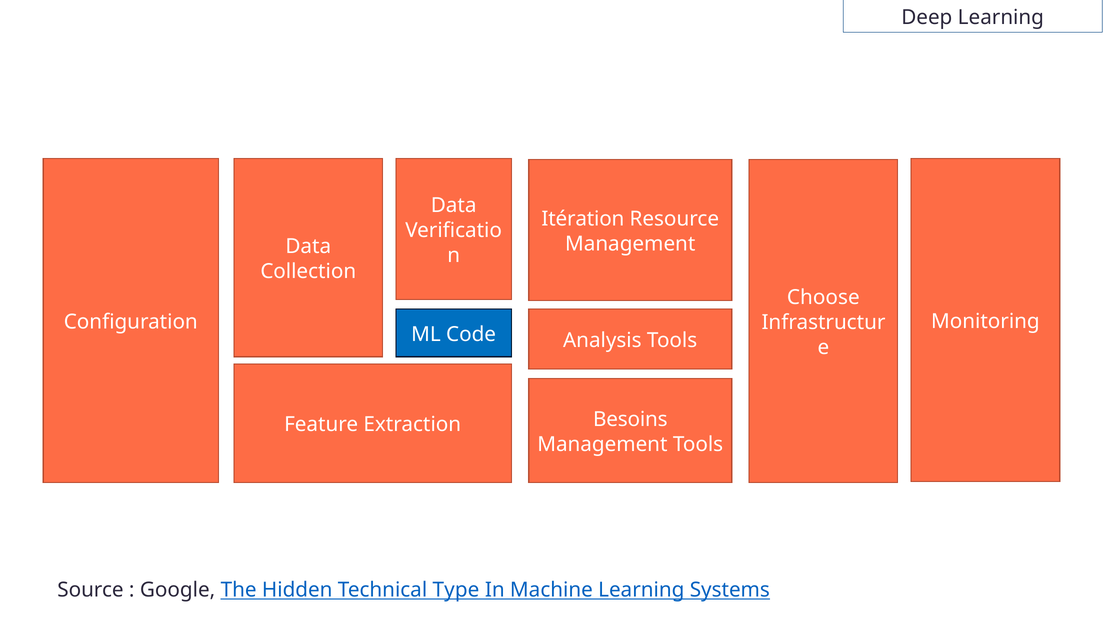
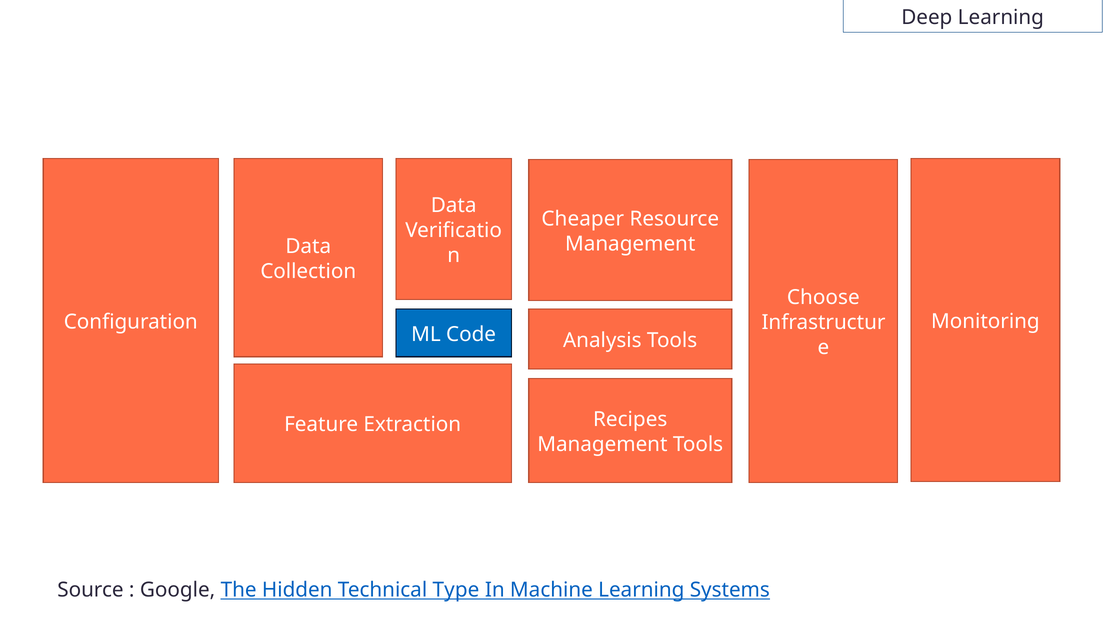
Itération: Itération -> Cheaper (583, 219)
Besoins: Besoins -> Recipes (630, 419)
